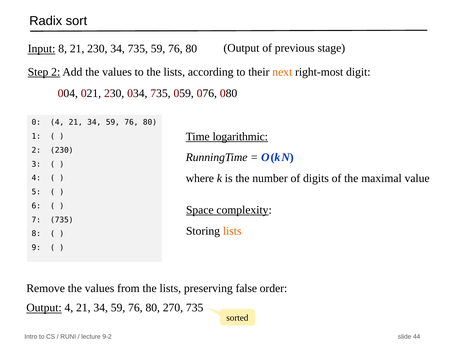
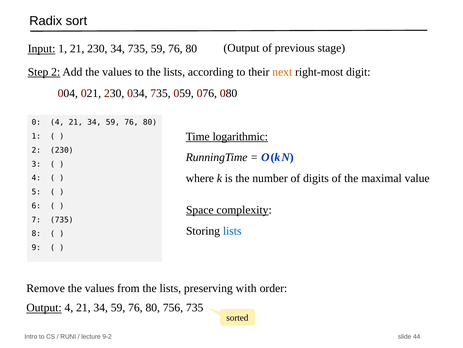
Input 8: 8 -> 1 (63, 49)
lists colour: orange -> blue (232, 230)
false: false -> with (246, 288)
270: 270 -> 756 (173, 307)
